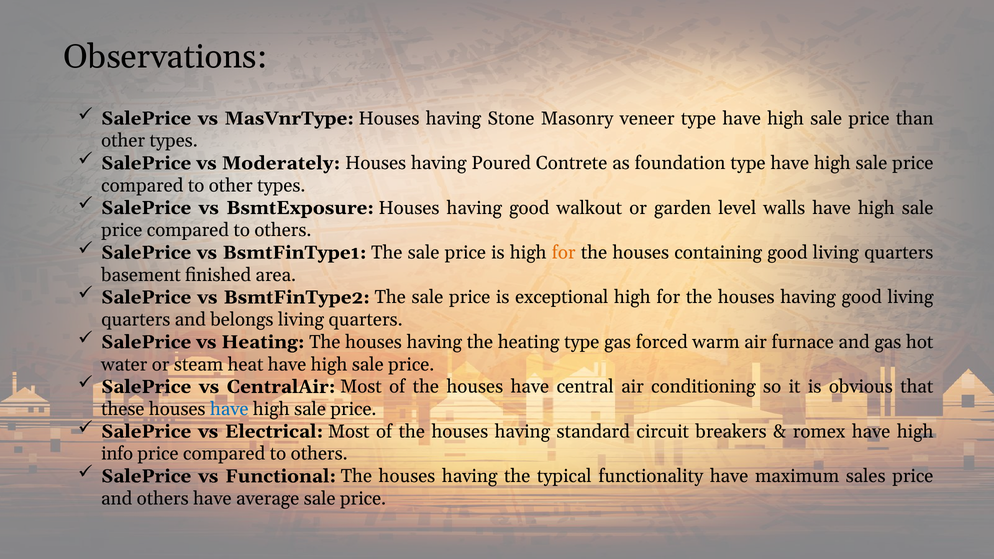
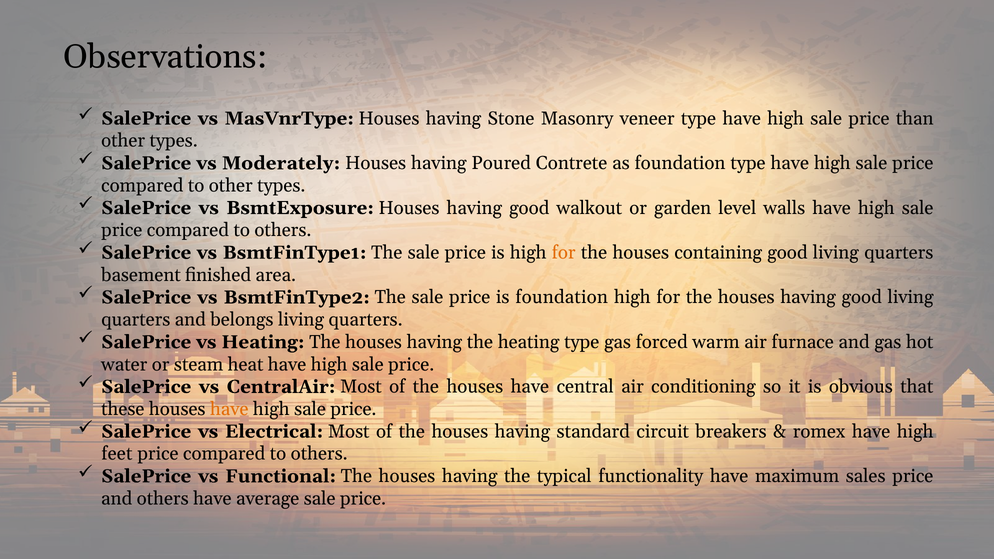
is exceptional: exceptional -> foundation (562, 297)
have colour: blue -> orange (229, 409)
info: info -> feet (117, 454)
